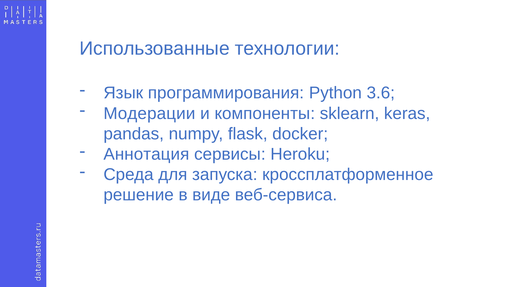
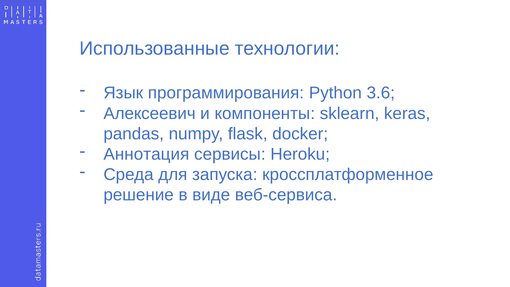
Модерации: Модерации -> Алексеевич (150, 113)
